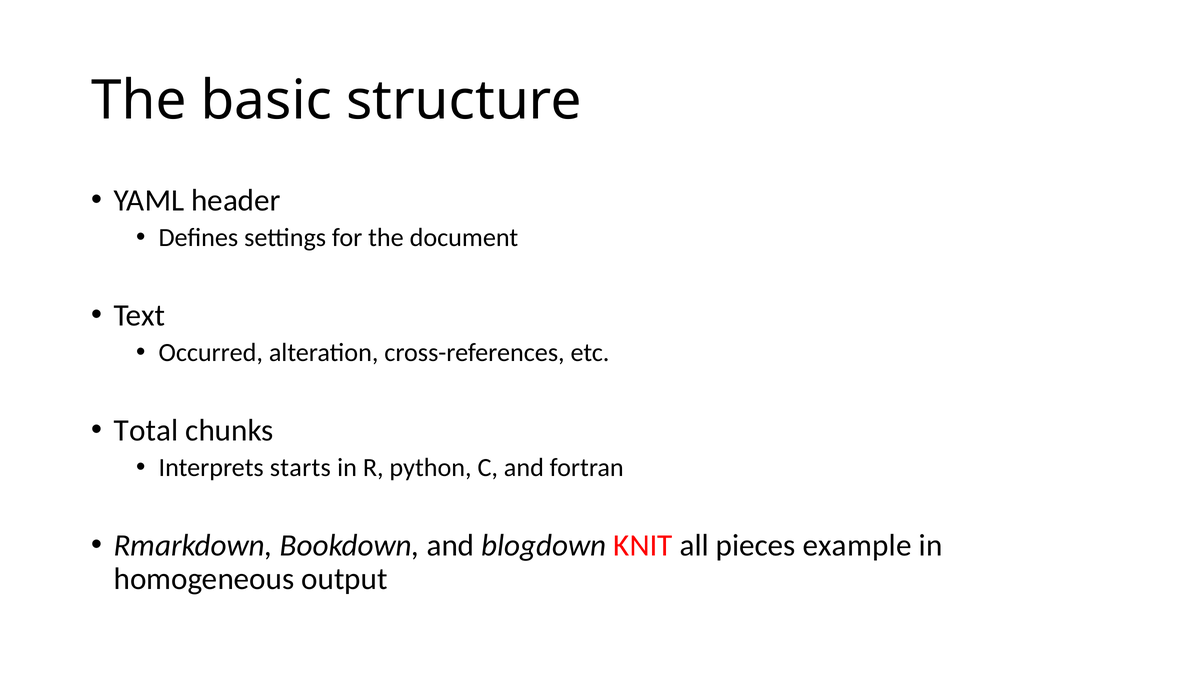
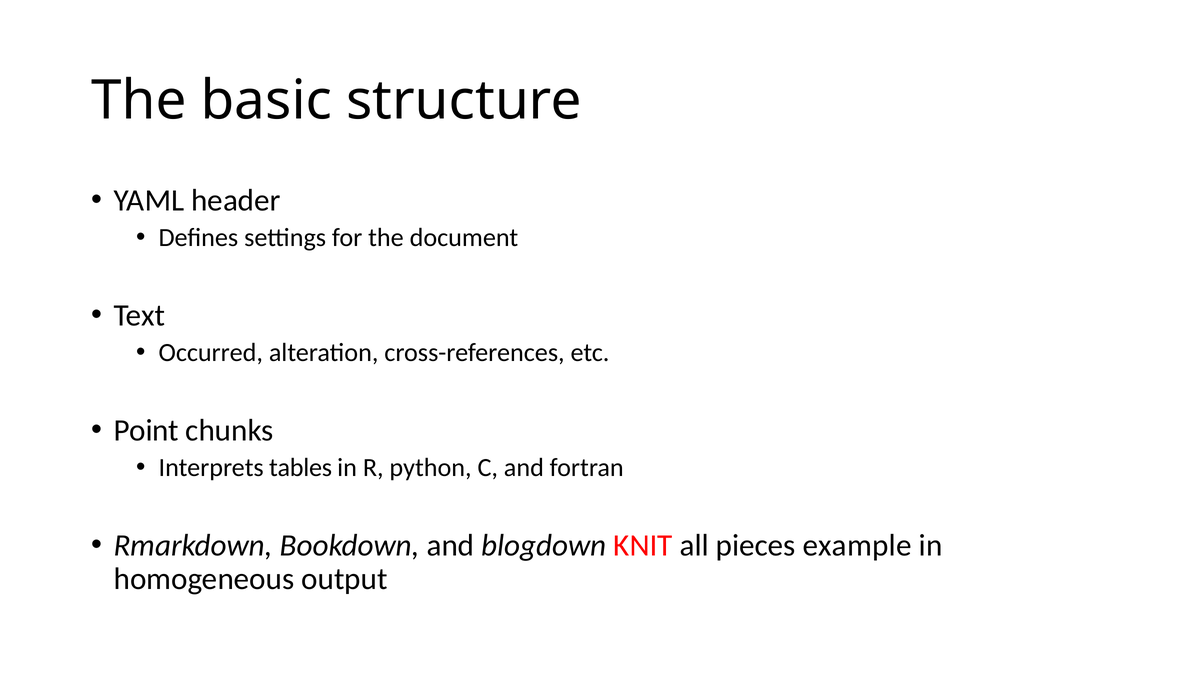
Total: Total -> Point (146, 431)
starts: starts -> tables (301, 468)
